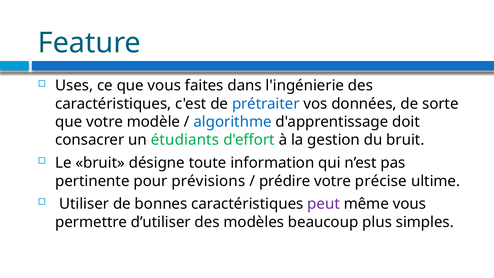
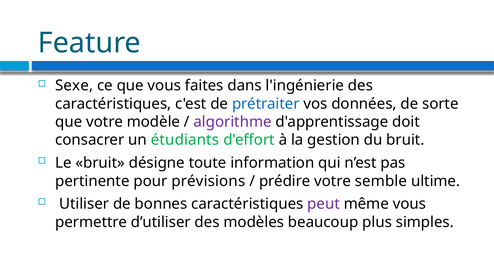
Uses: Uses -> Sexe (74, 86)
algorithme colour: blue -> purple (233, 122)
précise: précise -> semble (381, 181)
